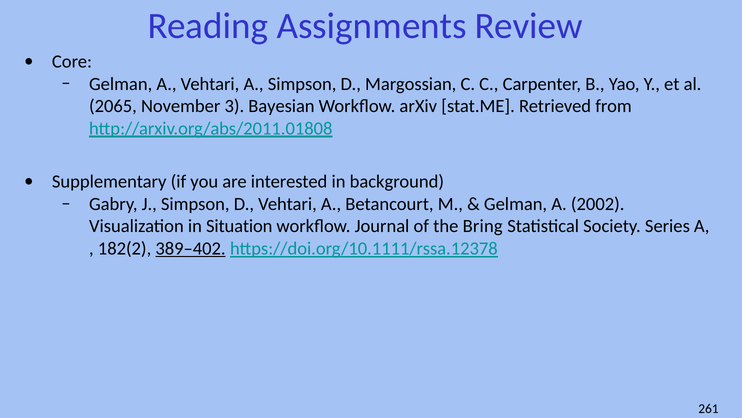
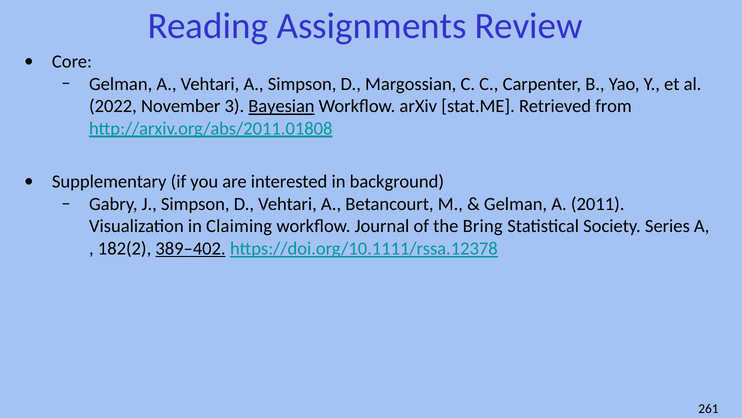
2065: 2065 -> 2022 (113, 106)
Bayesian underline: none -> present (281, 106)
2002: 2002 -> 2011 (598, 204)
Situation: Situation -> Claiming (239, 226)
